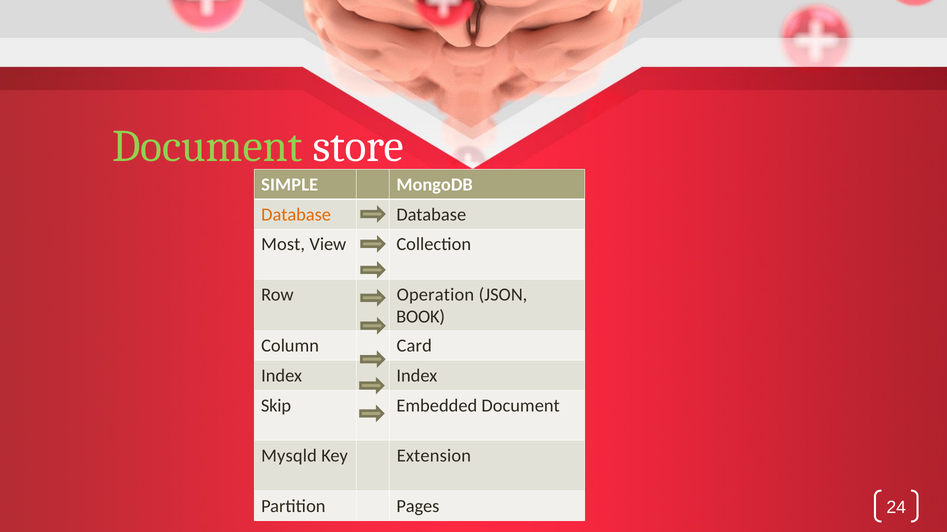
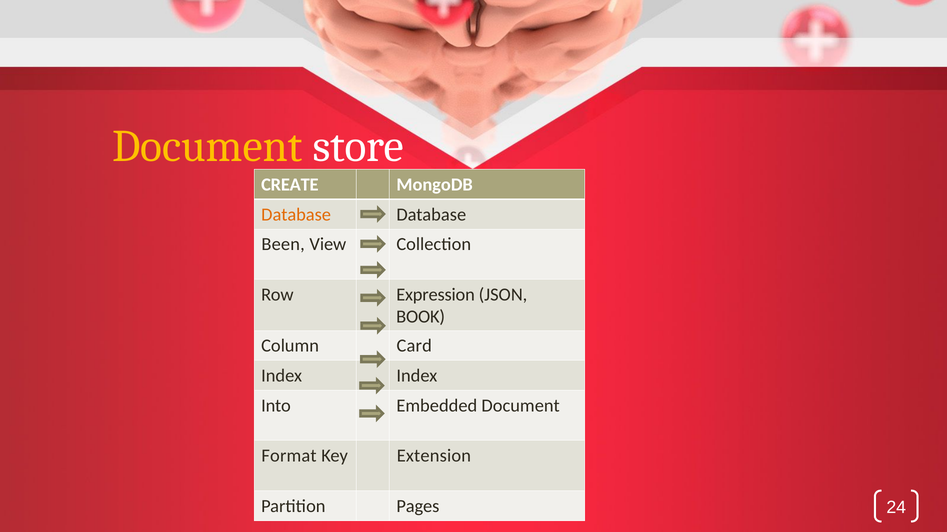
Document colour: light green -> yellow (207, 147)
SIMPLE: SIMPLE -> CREATE (290, 185)
Most: Most -> Been (283, 245)
Operation: Operation -> Expression (436, 295)
Skip: Skip -> Into (276, 406)
Mysqld: Mysqld -> Format (289, 456)
